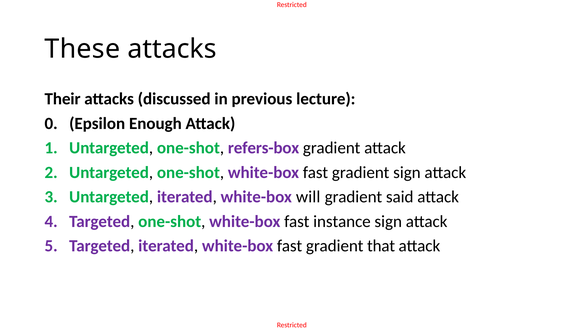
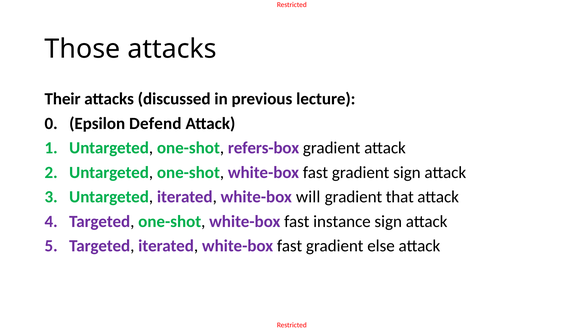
These: These -> Those (82, 49)
Enough: Enough -> Defend (155, 123)
said: said -> that (400, 197)
that: that -> else (381, 246)
